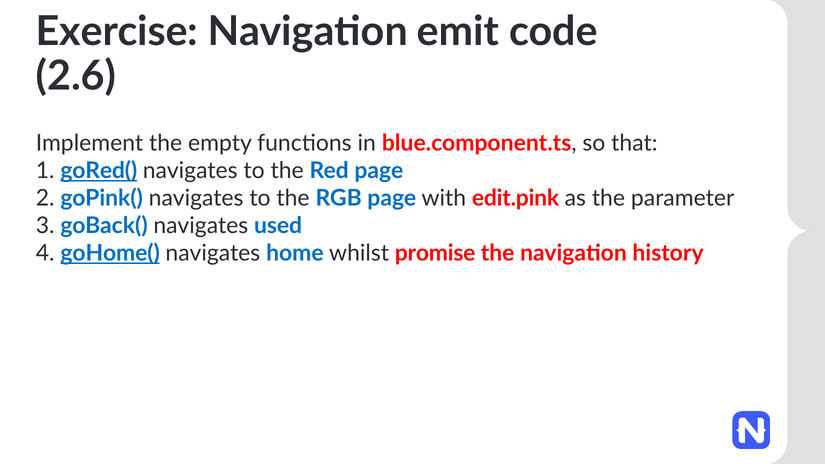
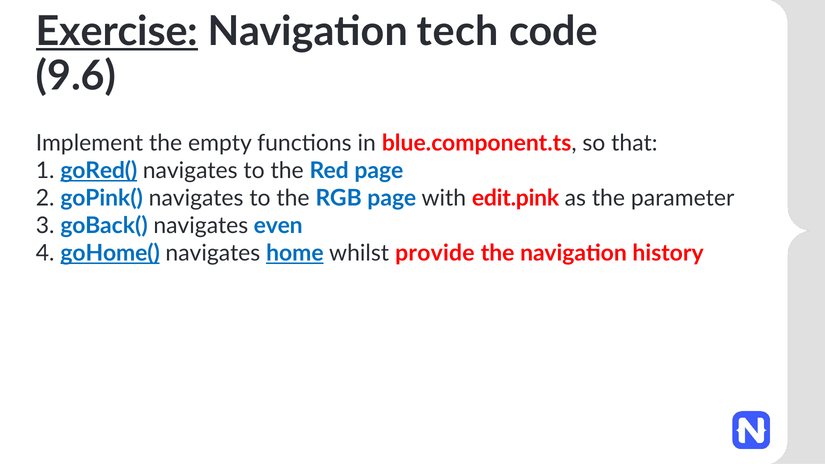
Exercise underline: none -> present (117, 31)
emit: emit -> tech (458, 31)
2.6: 2.6 -> 9.6 (76, 76)
used: used -> even (278, 226)
home underline: none -> present (295, 253)
promise: promise -> provide (435, 253)
